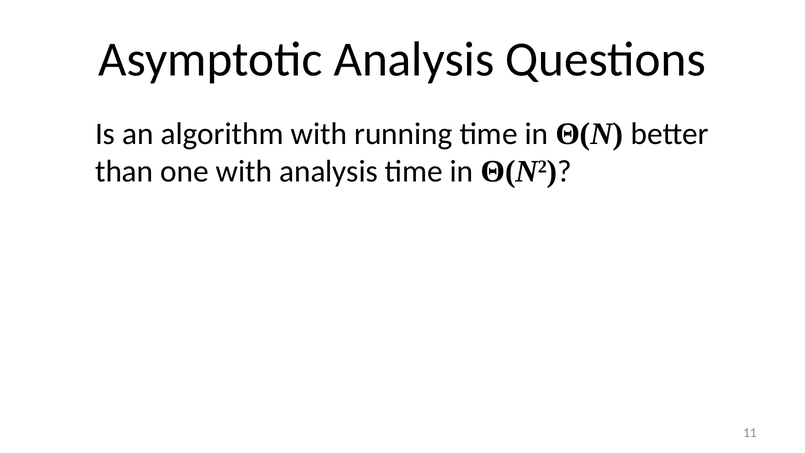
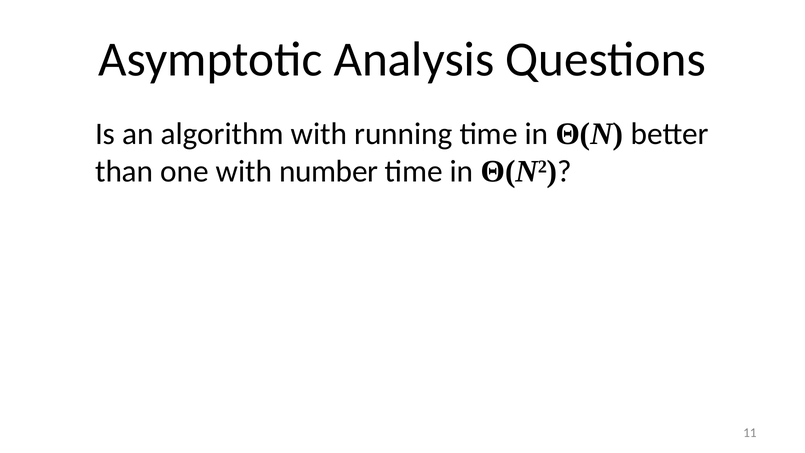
with analysis: analysis -> number (329, 172)
